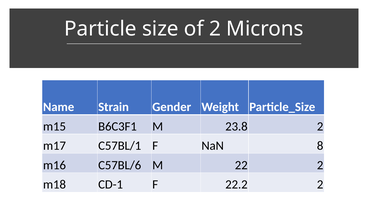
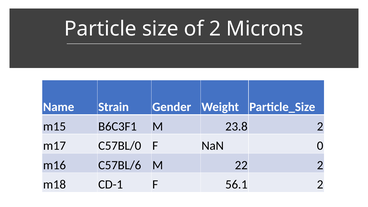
C57BL/1: C57BL/1 -> C57BL/0 (120, 146)
8: 8 -> 0 (320, 146)
22.2: 22.2 -> 56.1 (236, 184)
